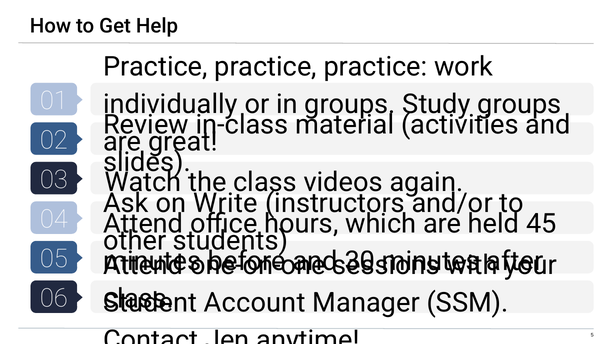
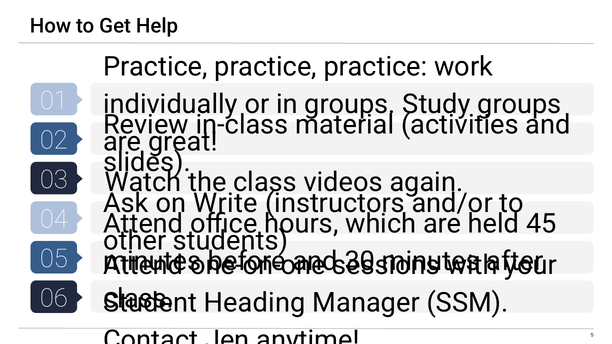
Account: Account -> Heading (255, 303)
